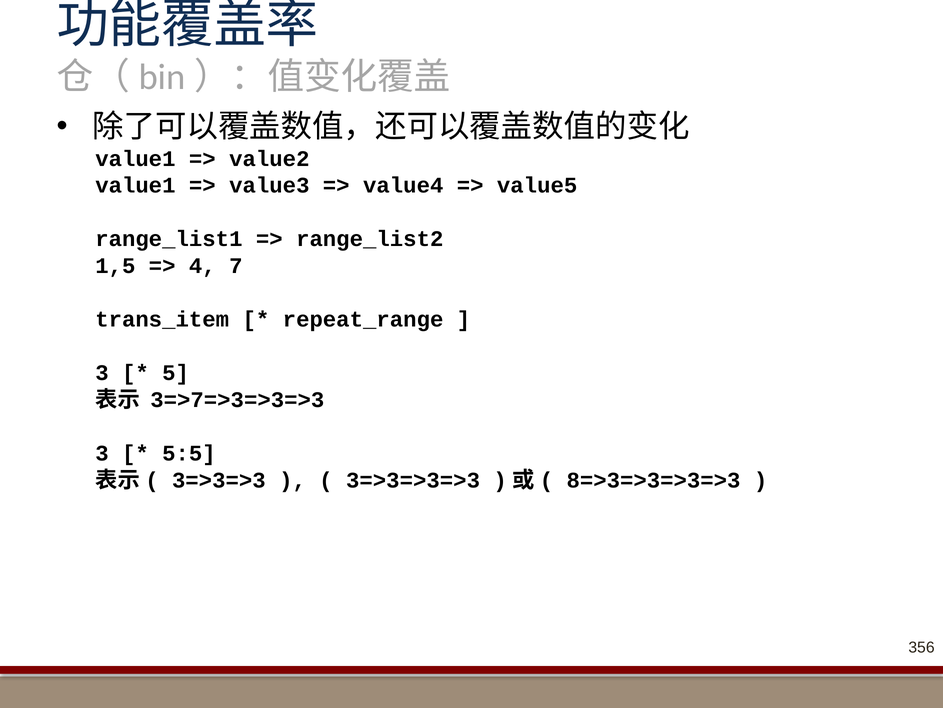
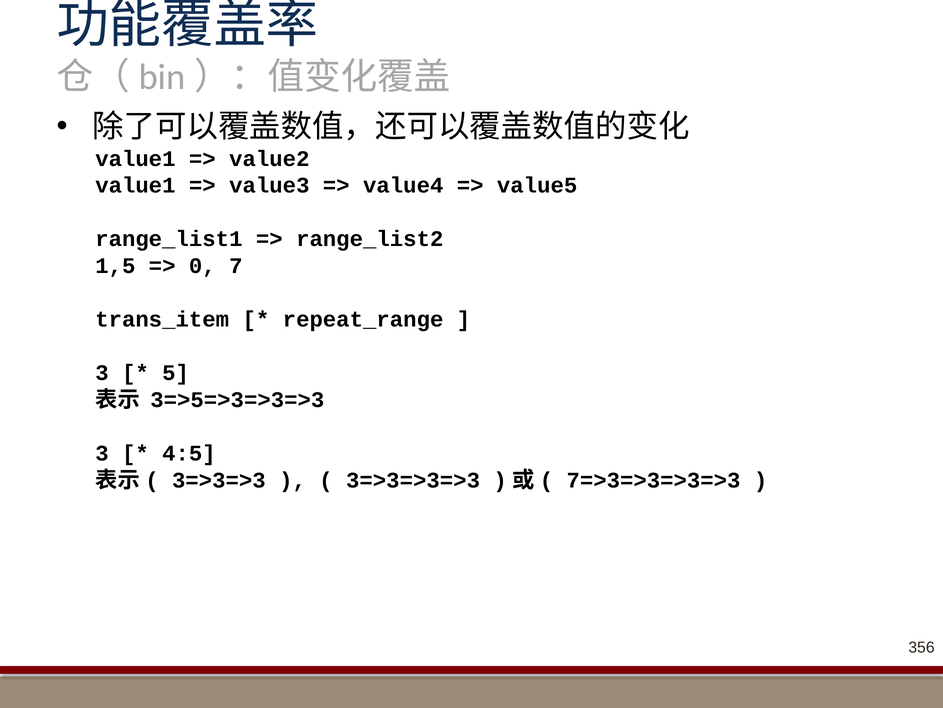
4: 4 -> 0 (202, 266)
3=>7=>3=>3=>3: 3=>7=>3=>3=>3 -> 3=>5=>3=>3=>3 (237, 399)
5:5: 5:5 -> 4:5 (189, 453)
8=>3=>3=>3=>3: 8=>3=>3=>3=>3 -> 7=>3=>3=>3=>3 (653, 480)
